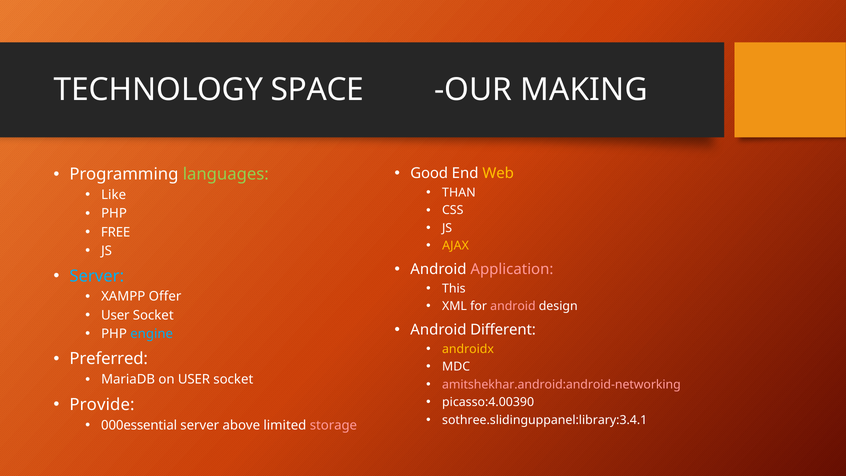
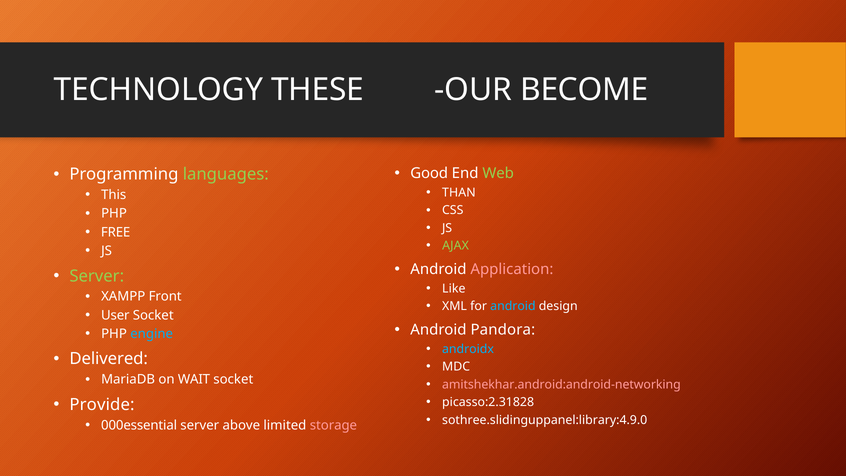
SPACE: SPACE -> THESE (317, 90)
MAKING: MAKING -> BECOME (584, 90)
Web colour: yellow -> light green (498, 173)
Like: Like -> This (114, 195)
AJAX colour: yellow -> light green (456, 246)
Server colour: light blue -> light green (97, 276)
This: This -> Like (454, 288)
Offer: Offer -> Front (165, 296)
android colour: pink -> light blue (513, 306)
Different: Different -> Pandora (503, 330)
androidx colour: yellow -> light blue (468, 349)
Preferred: Preferred -> Delivered (109, 359)
on USER: USER -> WAIT (194, 379)
picasso:4.00390: picasso:4.00390 -> picasso:2.31828 (488, 402)
sothree.slidinguppanel:library:3.4.1: sothree.slidinguppanel:library:3.4.1 -> sothree.slidinguppanel:library:4.9.0 (545, 420)
